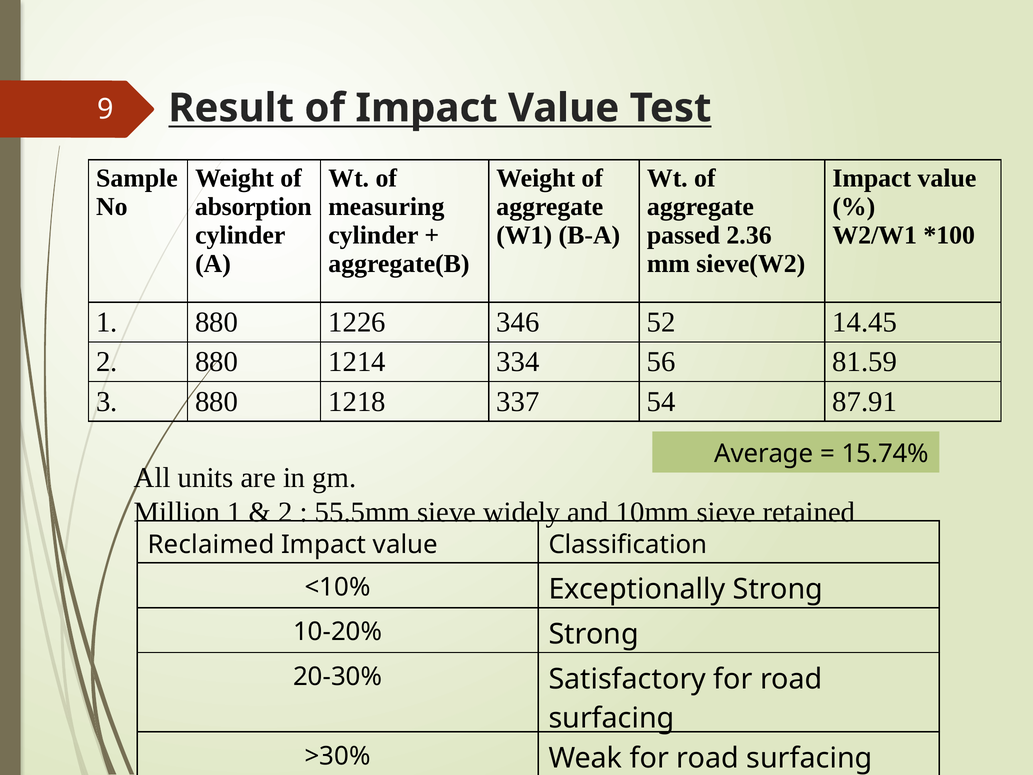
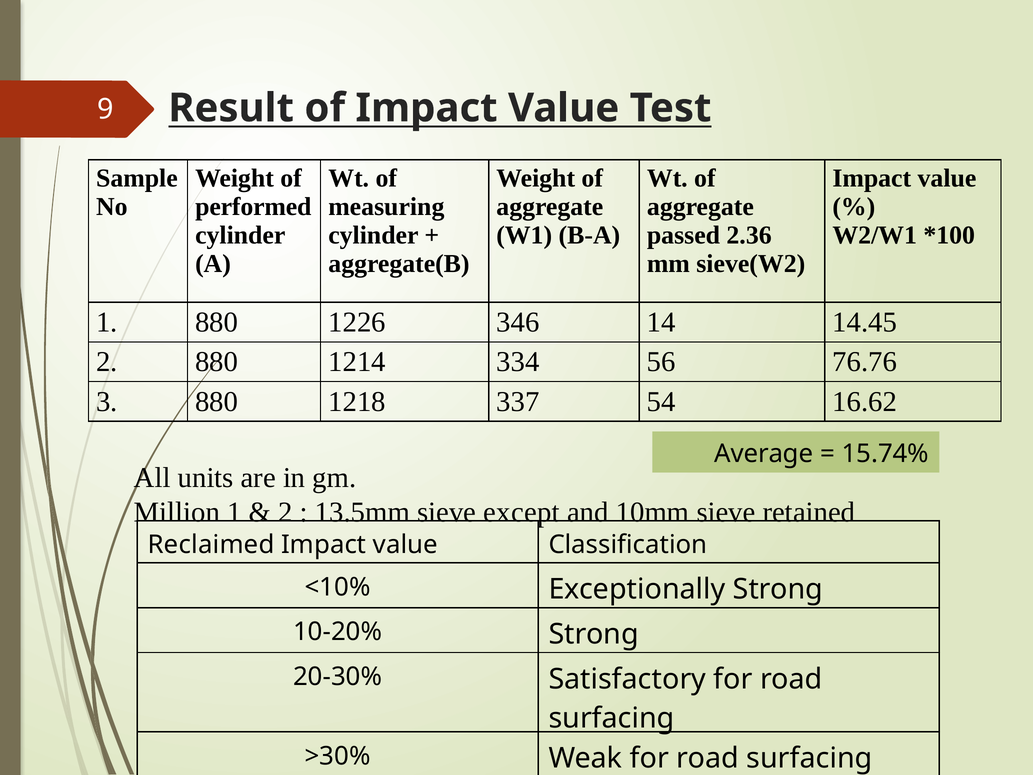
absorption: absorption -> performed (253, 207)
52: 52 -> 14 (661, 322)
81.59: 81.59 -> 76.76 (865, 362)
87.91: 87.91 -> 16.62 (865, 401)
55.5mm: 55.5mm -> 13.5mm (363, 512)
widely: widely -> except (522, 512)
